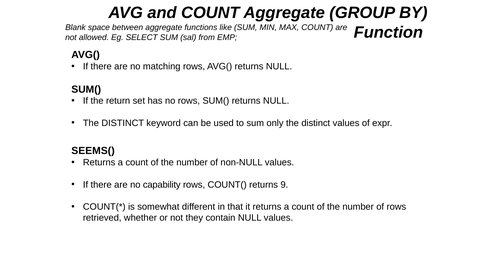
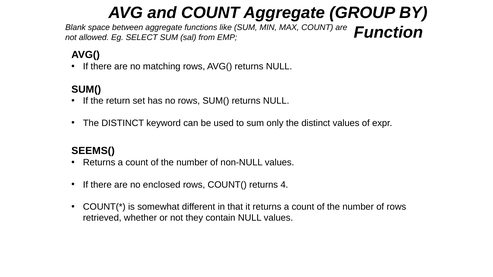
capability: capability -> enclosed (162, 185)
9: 9 -> 4 (284, 185)
